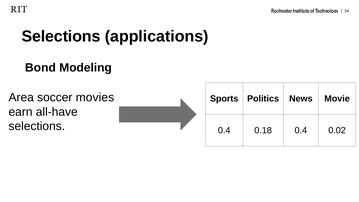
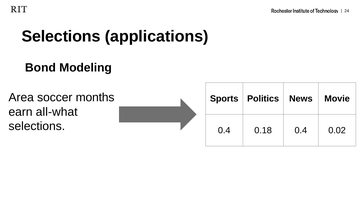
movies: movies -> months (95, 97)
all-have: all-have -> all-what (57, 112)
